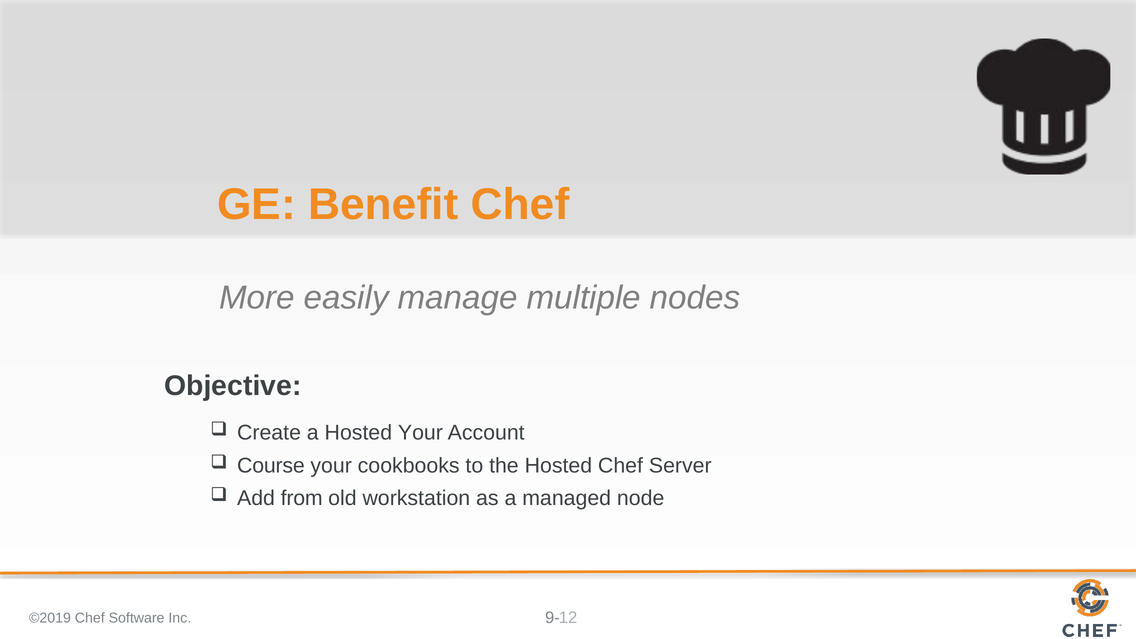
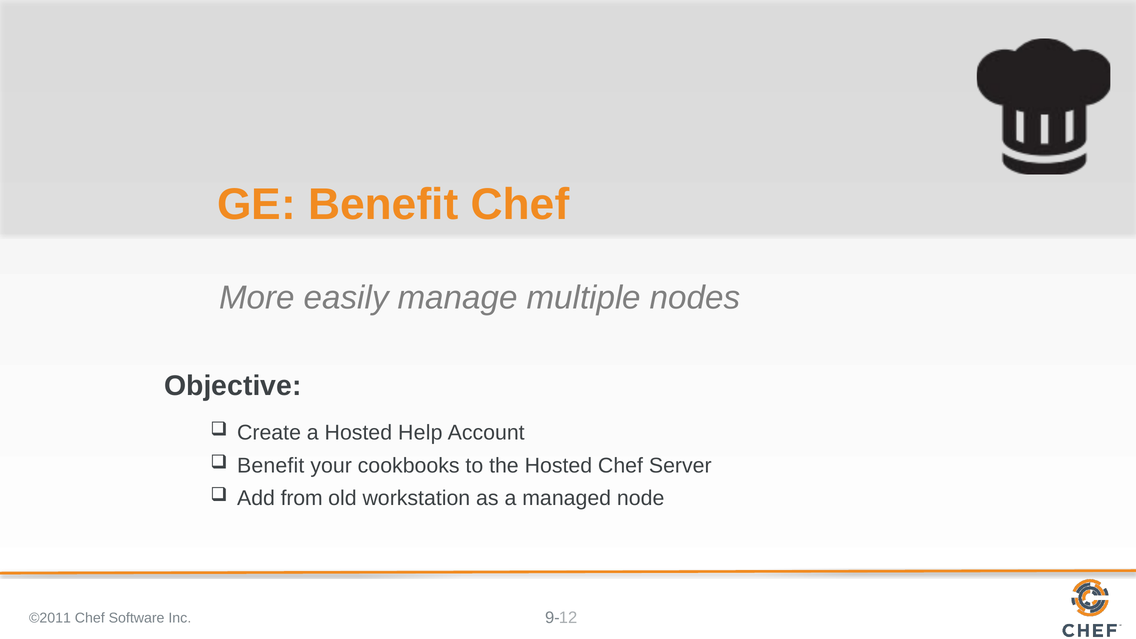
Hosted Your: Your -> Help (420, 433)
Course: Course -> Benefit (271, 465)
©2019: ©2019 -> ©2011 (50, 618)
